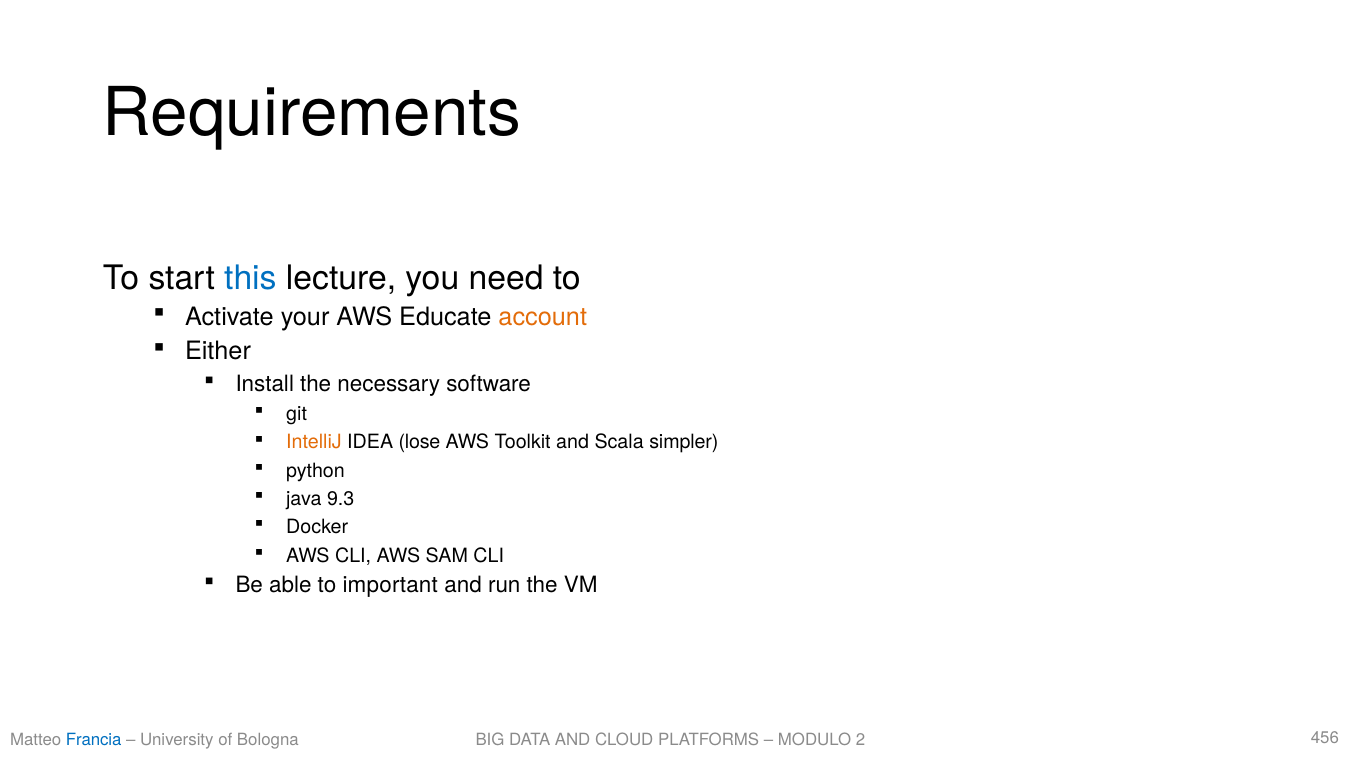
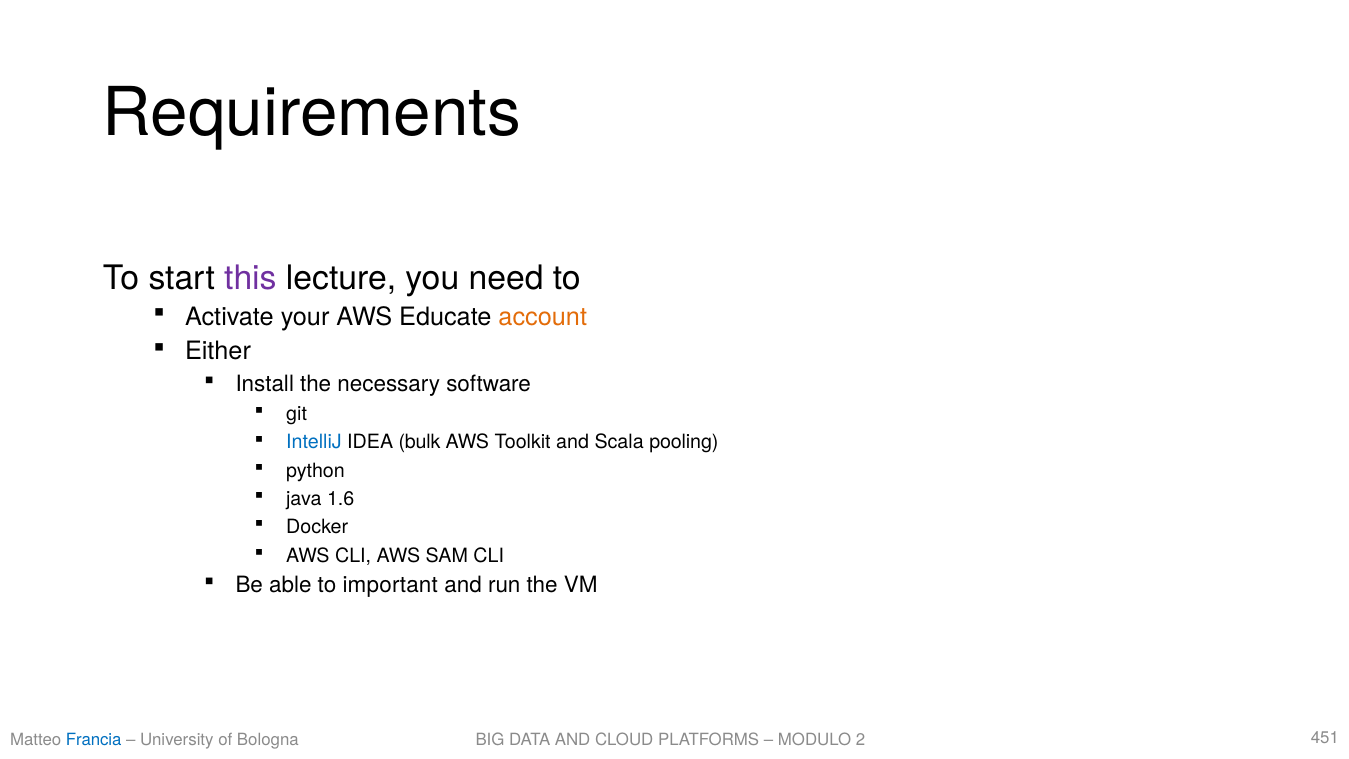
this colour: blue -> purple (250, 278)
IntelliJ colour: orange -> blue (314, 442)
lose: lose -> bulk (419, 442)
simpler: simpler -> pooling (684, 442)
9.3: 9.3 -> 1.6 (341, 499)
456: 456 -> 451 (1325, 738)
